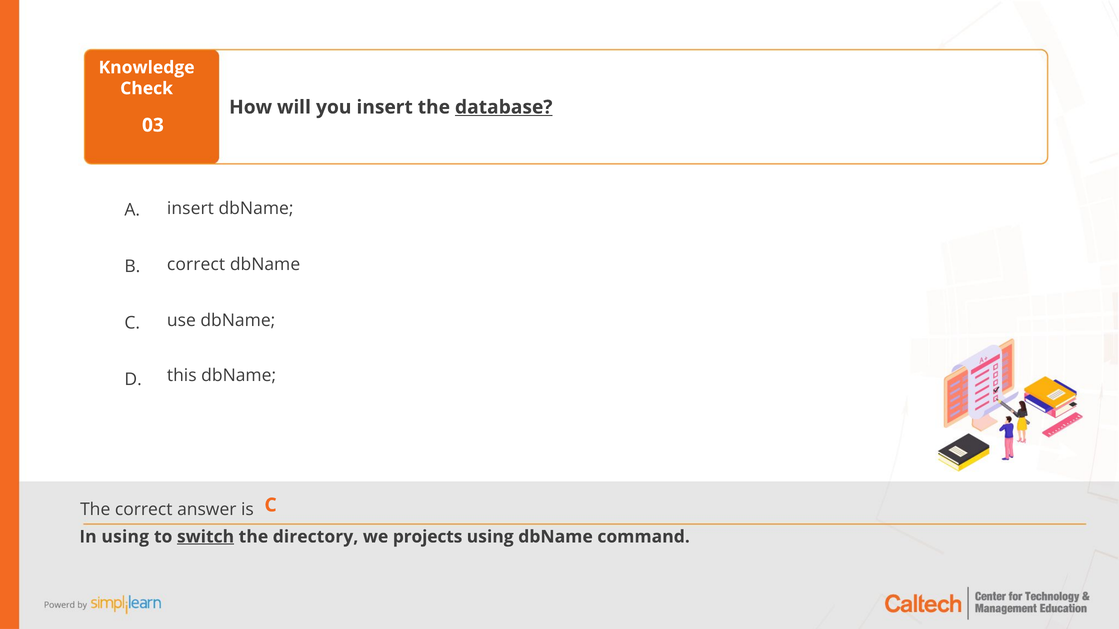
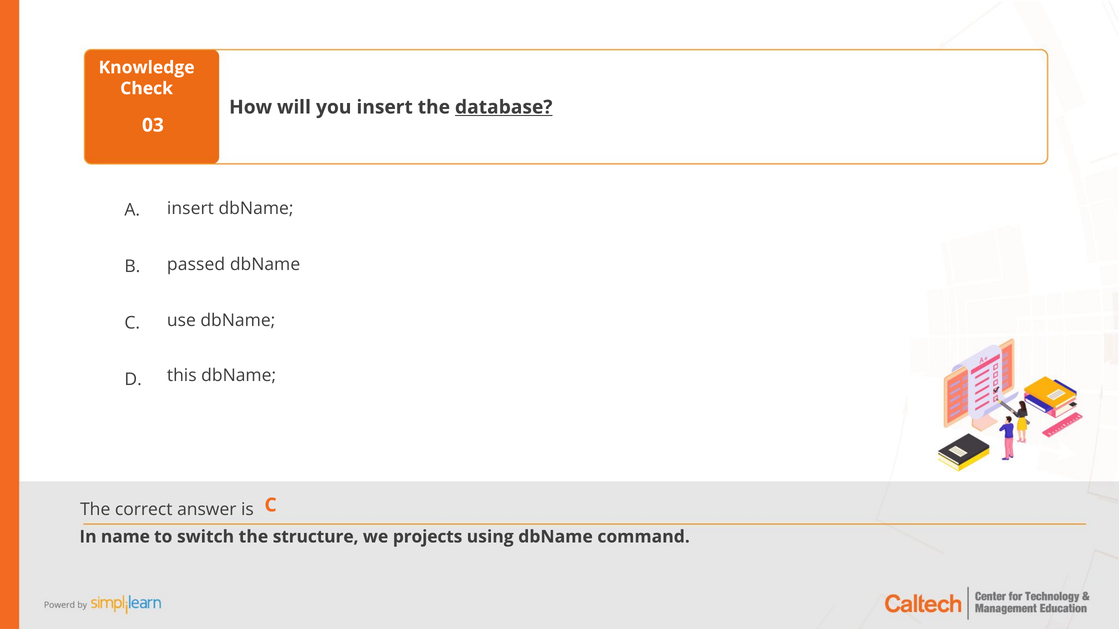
correct: correct -> passed (196, 264)
In using: using -> name (125, 537)
switch underline: present -> none (206, 537)
directory: directory -> structure (316, 537)
